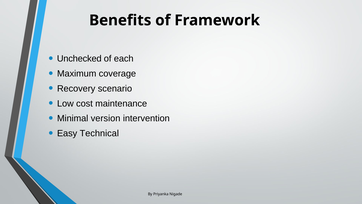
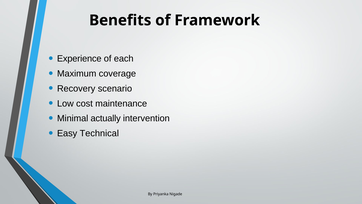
Unchecked: Unchecked -> Experience (79, 59)
version: version -> actually (106, 118)
